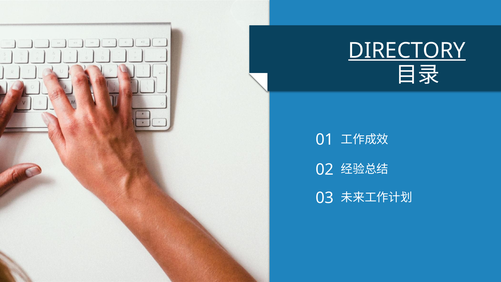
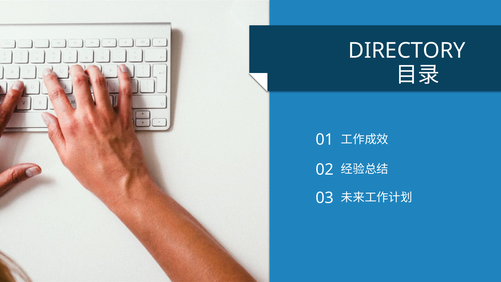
DIRECTORY underline: present -> none (407, 51)
